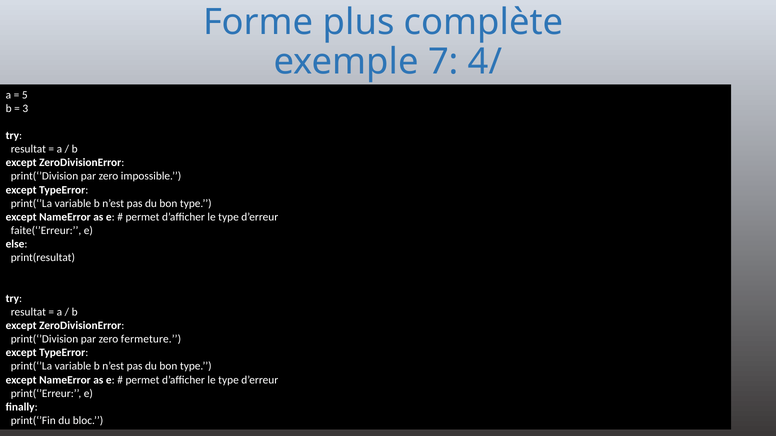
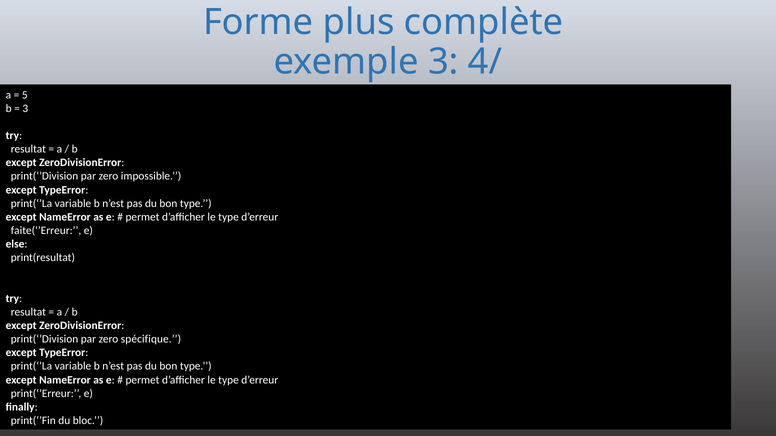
exemple 7: 7 -> 3 (443, 62)
fermeture: fermeture -> spécifique (151, 340)
